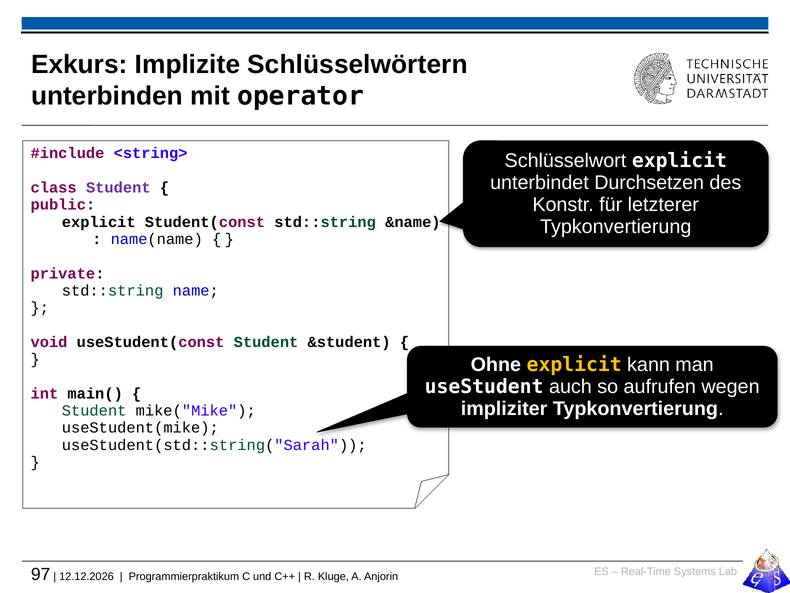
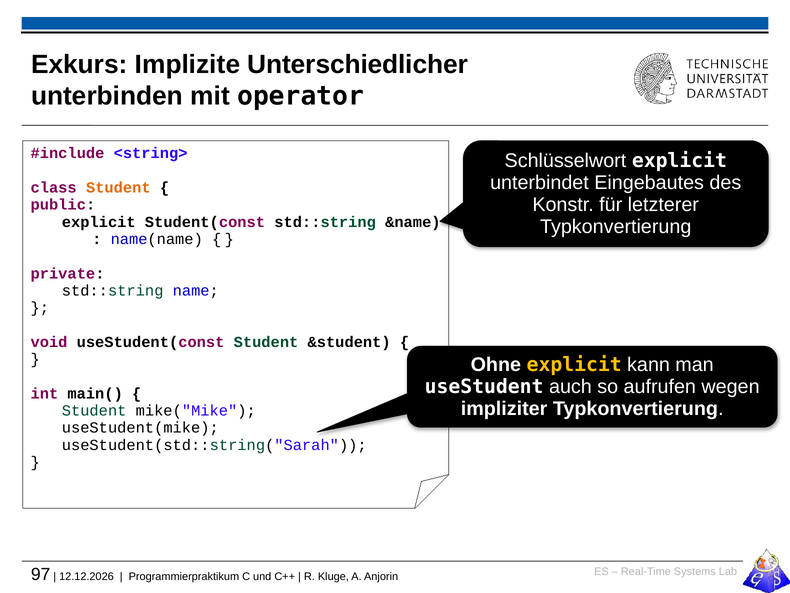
Schlüsselwörtern: Schlüsselwörtern -> Unterschiedlicher (358, 64)
Durchsetzen: Durchsetzen -> Eingebautes (649, 183)
Student colour: purple -> orange (118, 188)
